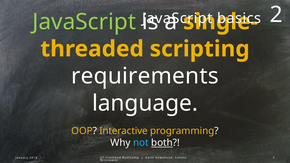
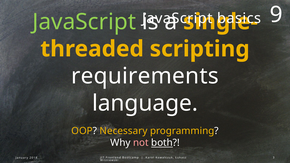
2: 2 -> 9 (276, 15)
Interactive: Interactive -> Necessary (123, 131)
not colour: light blue -> pink (141, 143)
